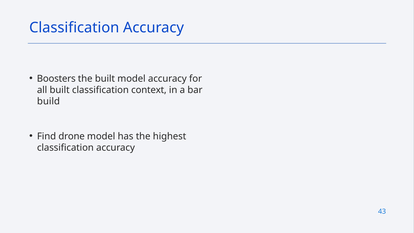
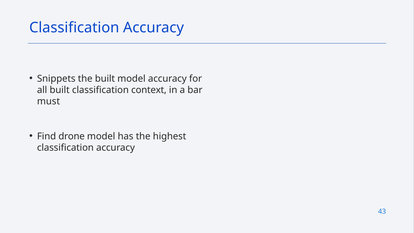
Boosters: Boosters -> Snippets (56, 79)
build: build -> must (48, 101)
